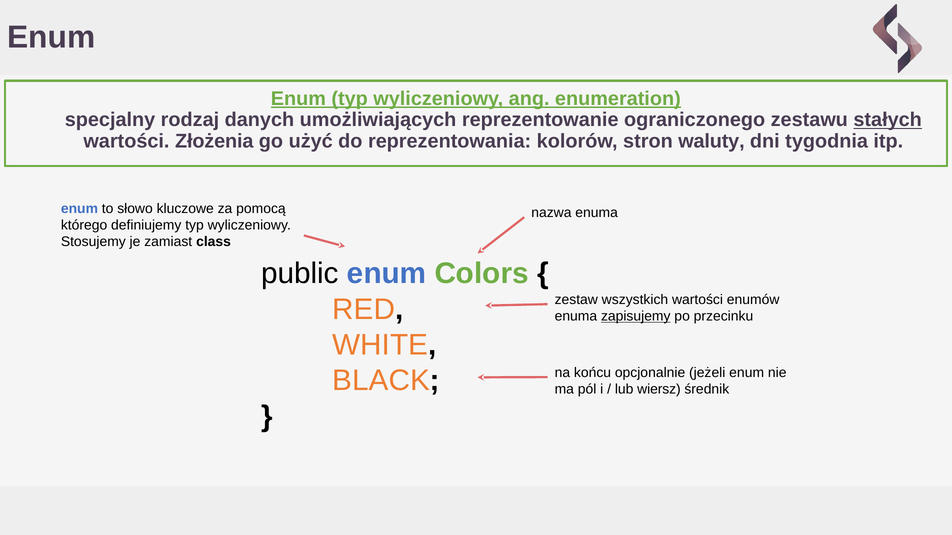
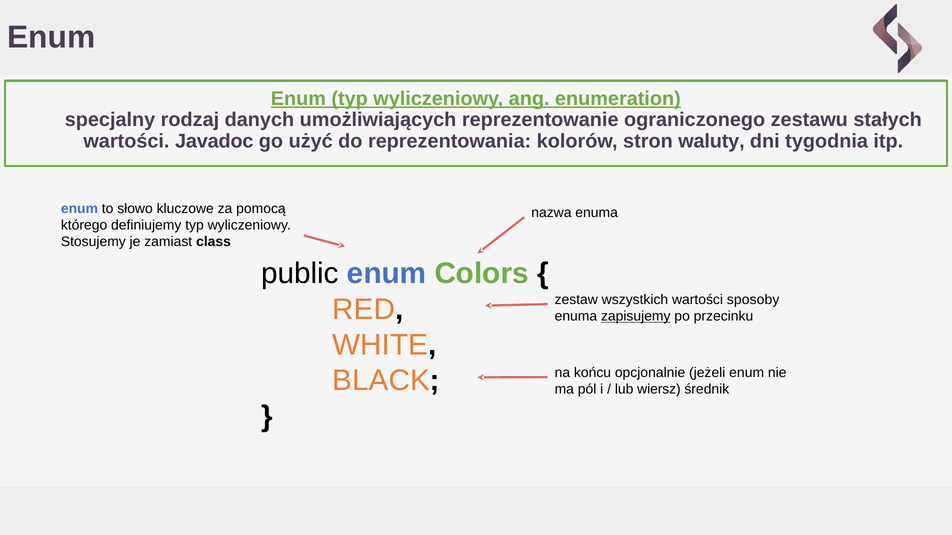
stałych underline: present -> none (888, 120)
Złożenia: Złożenia -> Javadoc (214, 141)
enumów: enumów -> sposoby (753, 300)
